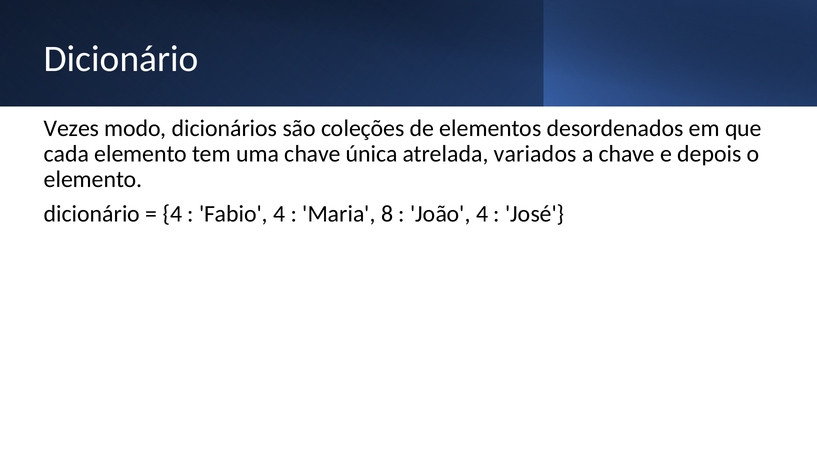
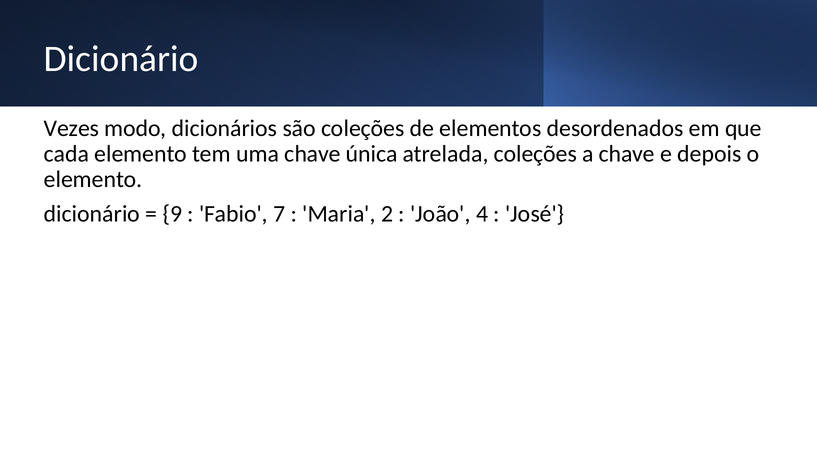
atrelada variados: variados -> coleções (535, 154)
4: 4 -> 9 (172, 214)
Fabio 4: 4 -> 7 (279, 214)
8: 8 -> 2 (387, 214)
